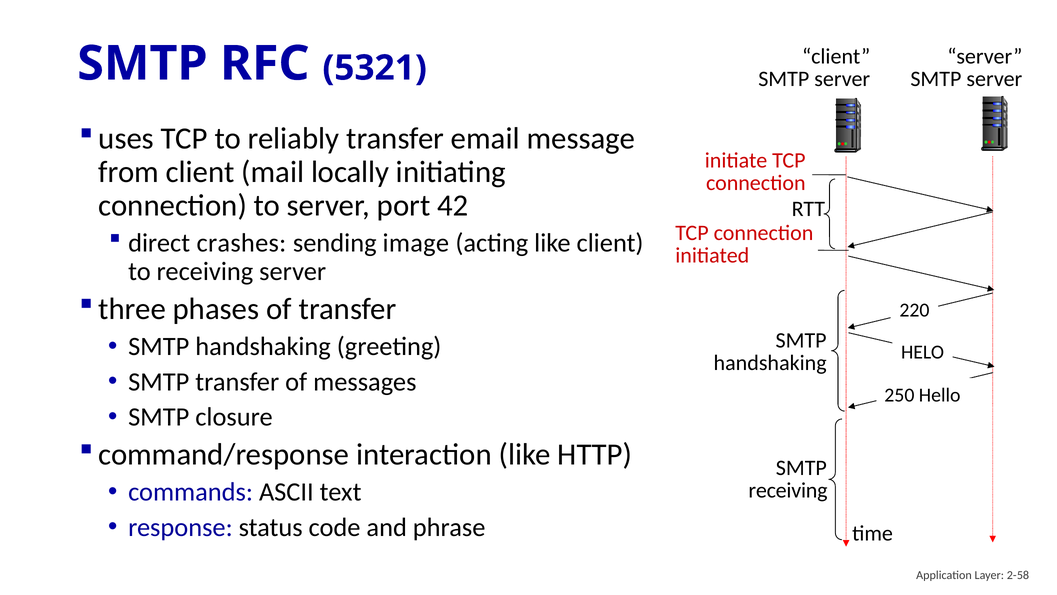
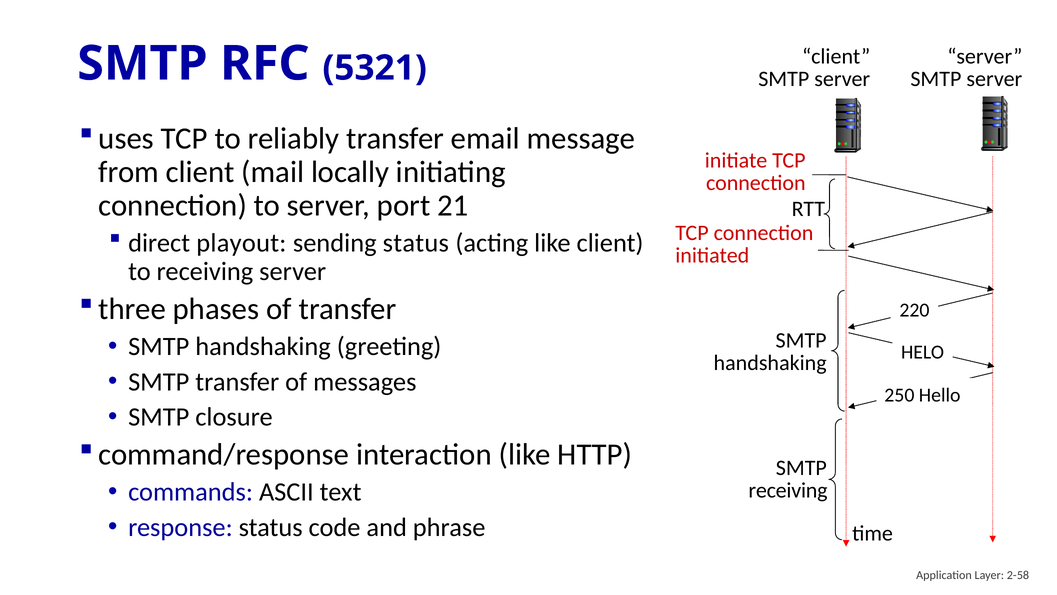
42: 42 -> 21 (453, 205)
crashes: crashes -> playout (241, 243)
sending image: image -> status (416, 243)
